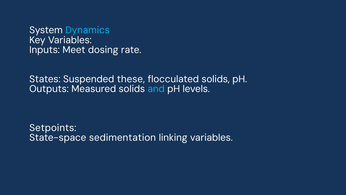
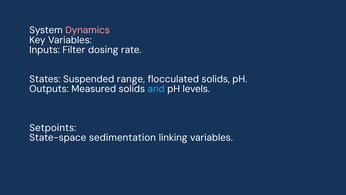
Dynamics colour: light blue -> pink (88, 30)
Meet: Meet -> Filter (74, 50)
these: these -> range (131, 79)
